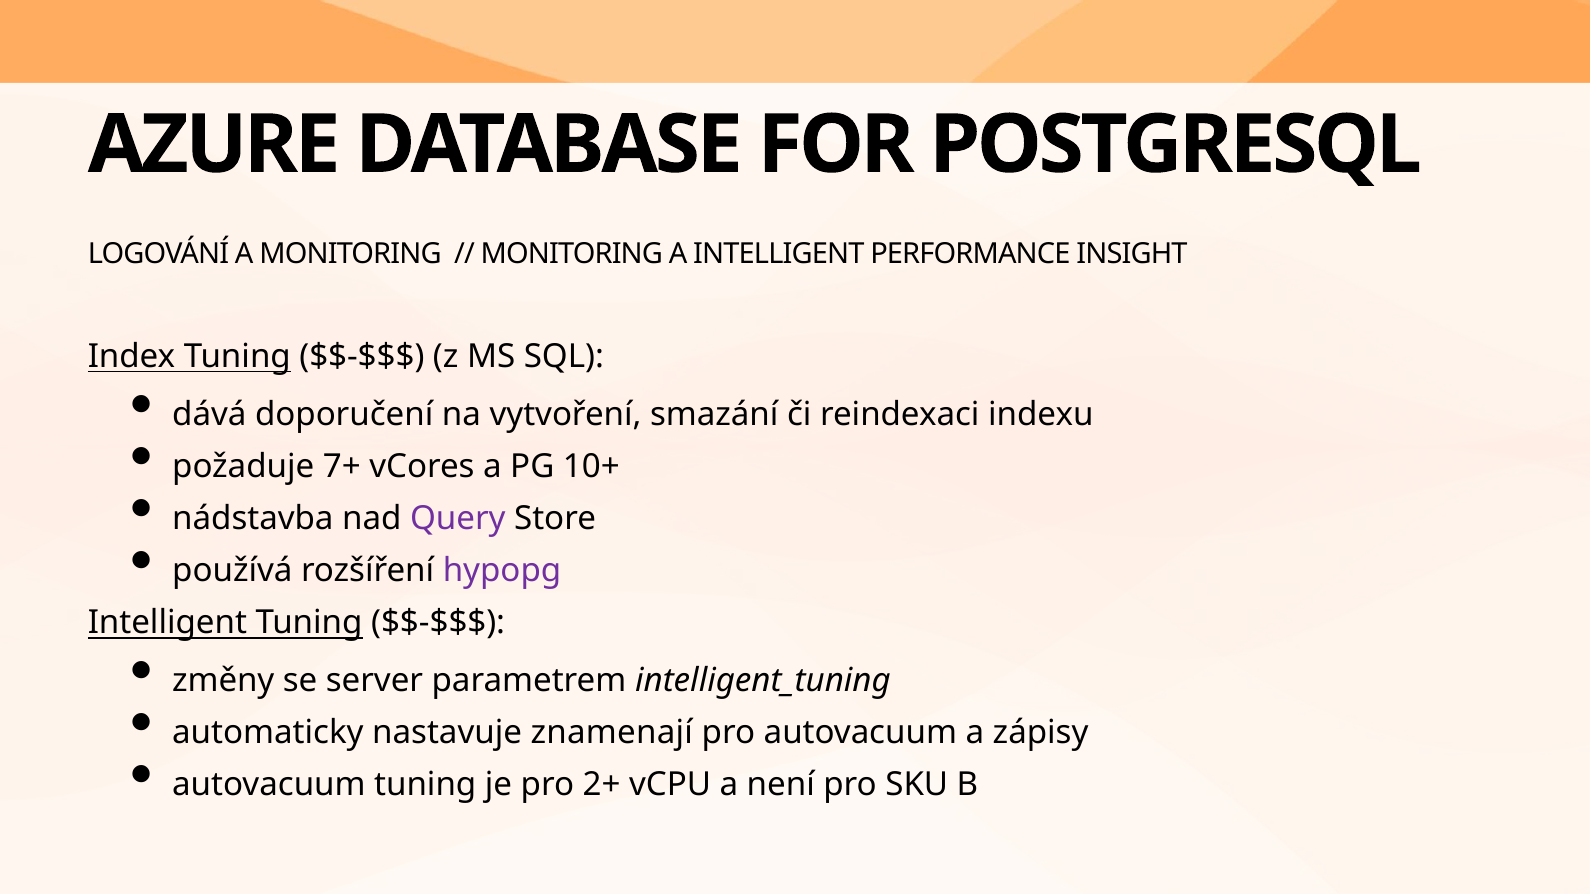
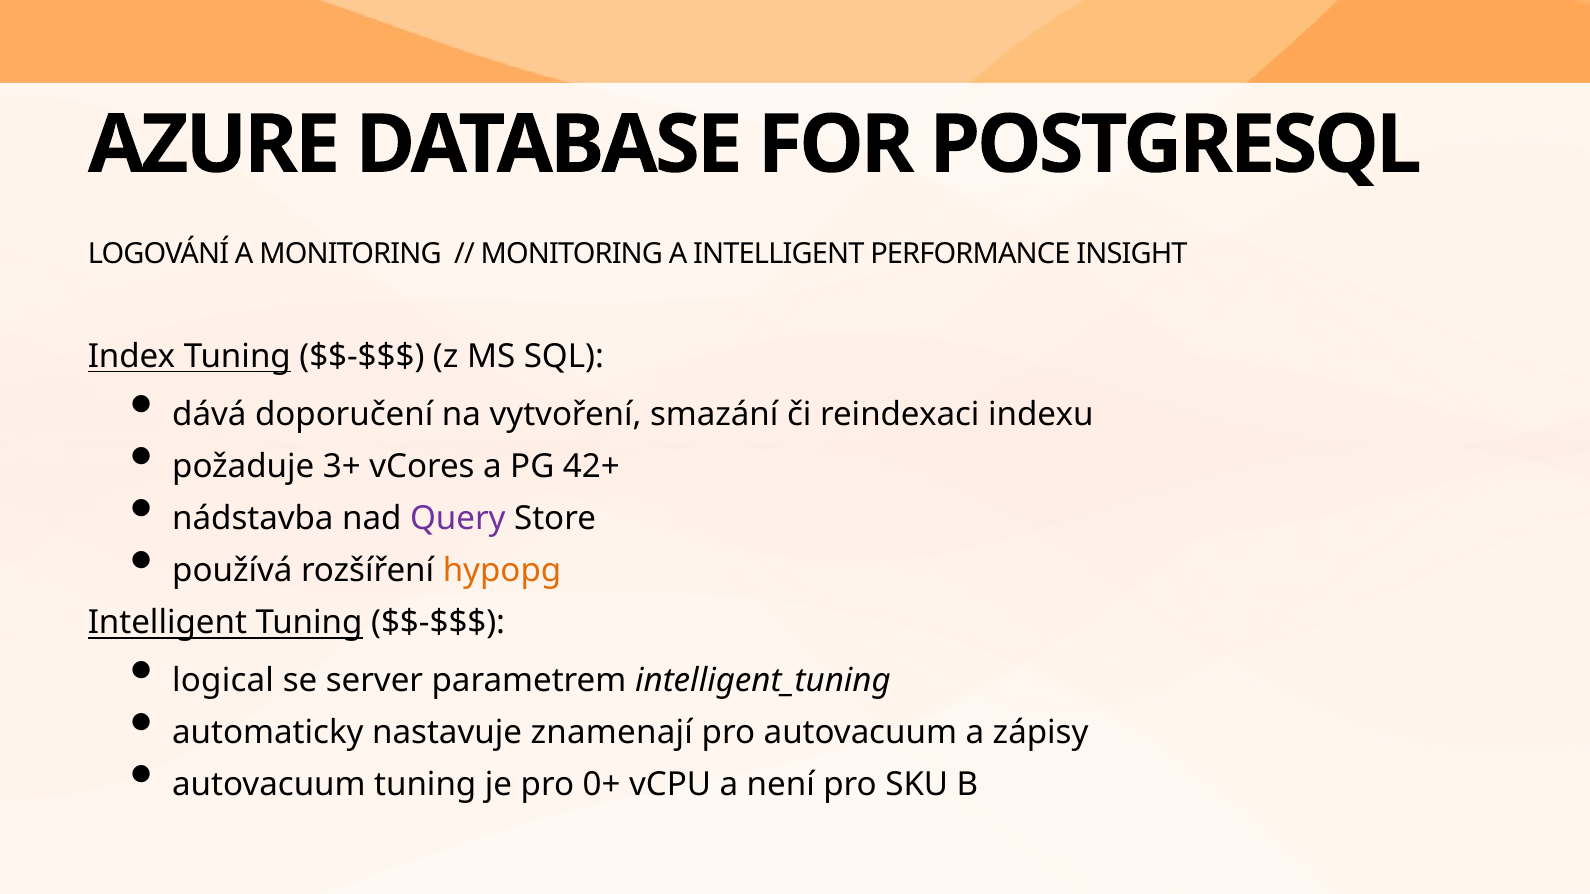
7+: 7+ -> 3+ (342, 466)
10+: 10+ -> 42+ (591, 466)
hypopg colour: purple -> orange (502, 571)
změny: změny -> logical (223, 680)
2+: 2+ -> 0+ (602, 785)
